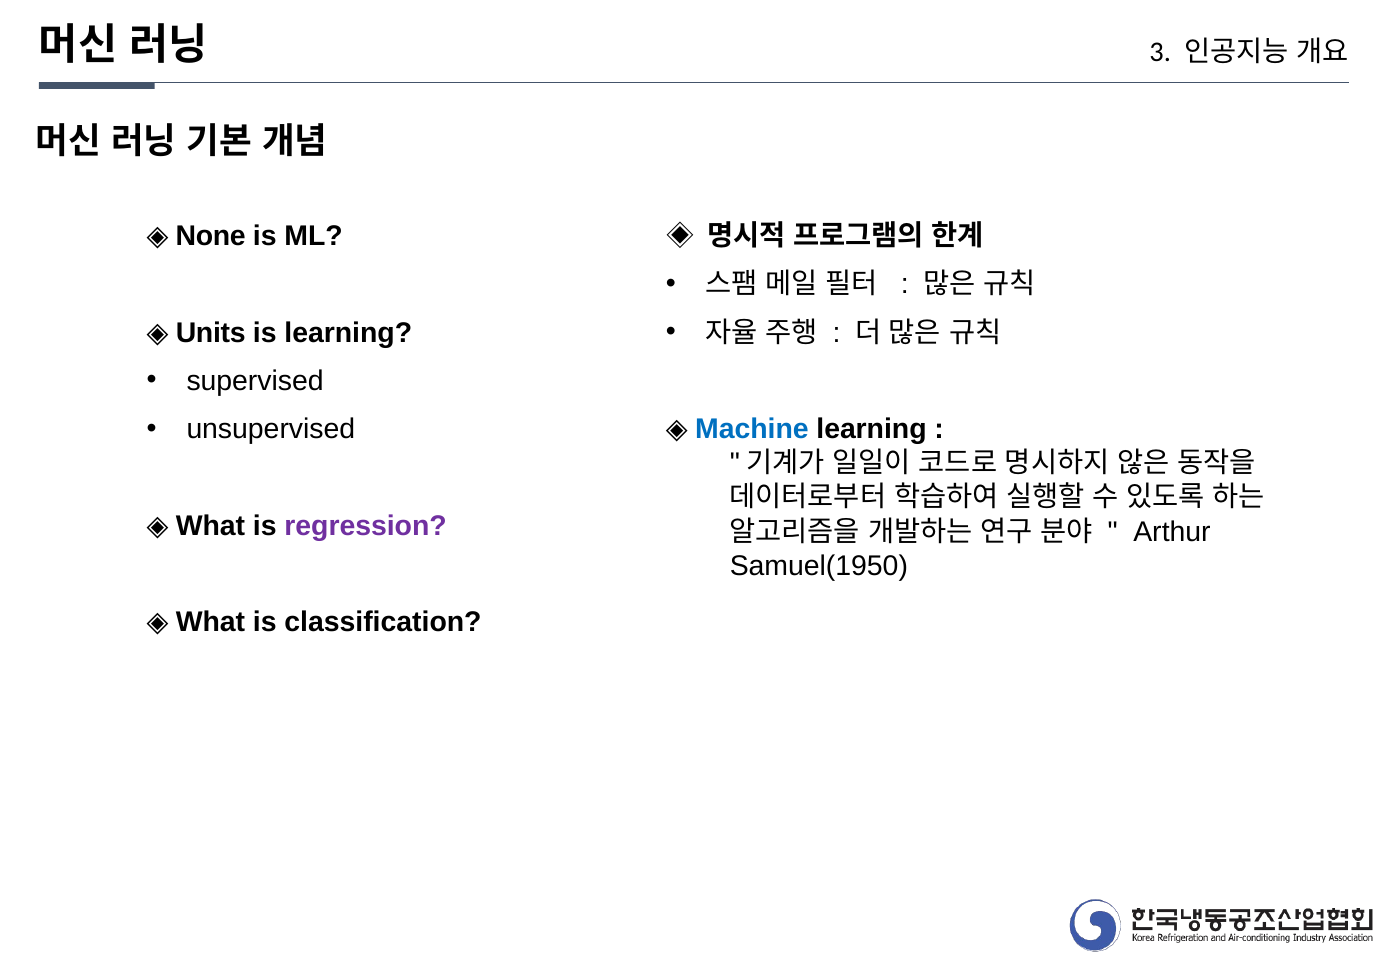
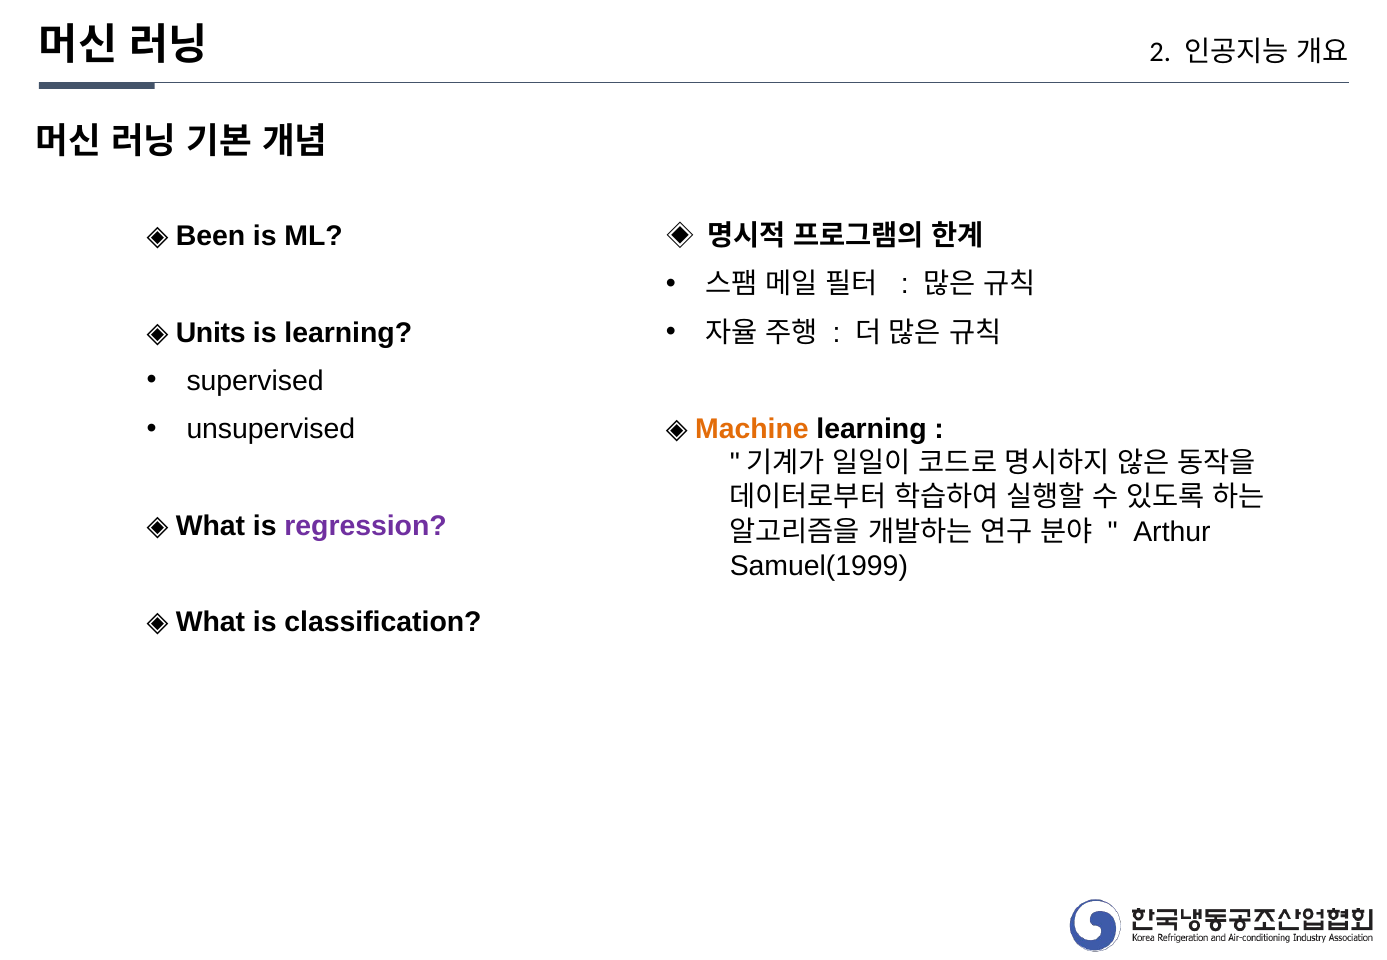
3: 3 -> 2 (1160, 53)
None: None -> Been (211, 236)
Machine colour: blue -> orange (752, 429)
Samuel(1950: Samuel(1950 -> Samuel(1999 (819, 566)
